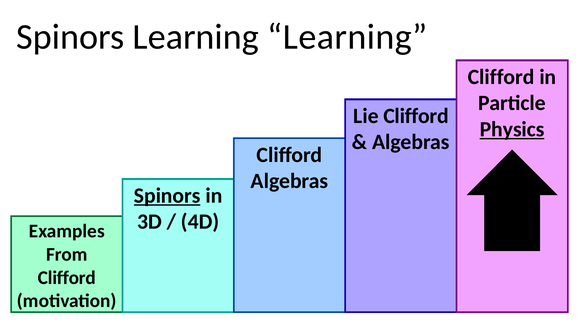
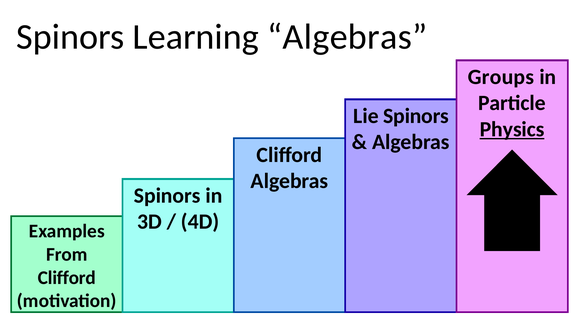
Learning Learning: Learning -> Algebras (347, 37)
Clifford: Clifford -> Groups (501, 77)
Lie Clifford: Clifford -> Spinors (416, 116)
Spinors underline: present -> none (167, 196)
